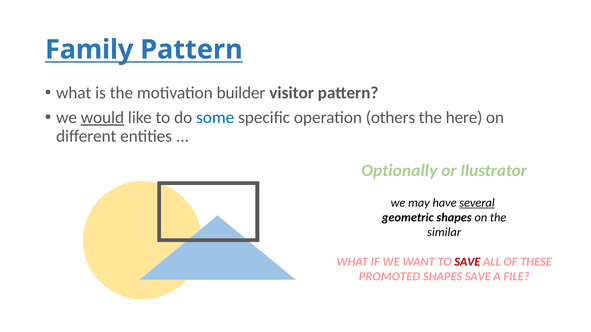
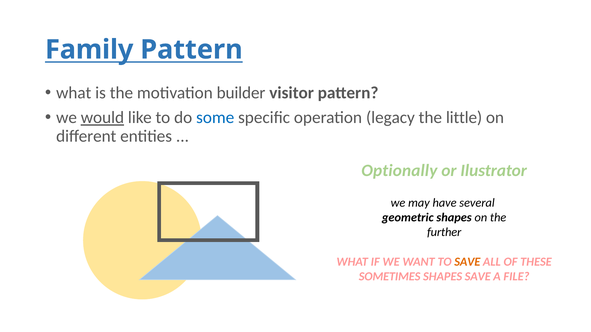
others: others -> legacy (390, 118)
here: here -> little (464, 118)
several underline: present -> none (477, 203)
similar: similar -> further (444, 232)
SAVE colour: red -> orange (467, 262)
PROMOTED: PROMOTED -> SOMETIMES (390, 277)
